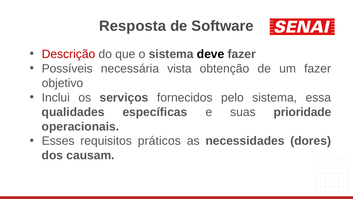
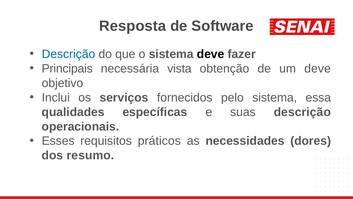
Descrição colour: red -> blue (68, 54)
Possíveis: Possíveis -> Principais (67, 68)
um fazer: fazer -> deve (318, 68)
suas prioridade: prioridade -> descrição (302, 112)
causam: causam -> resumo (90, 155)
